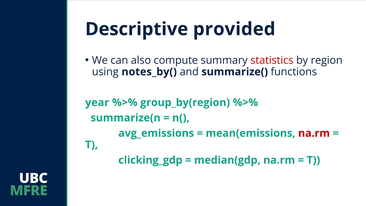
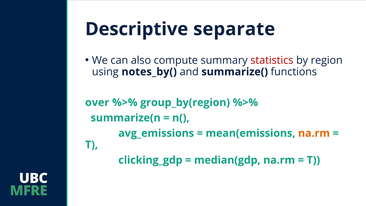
provided: provided -> separate (234, 29)
year: year -> over (97, 102)
na.rm colour: red -> orange (314, 133)
